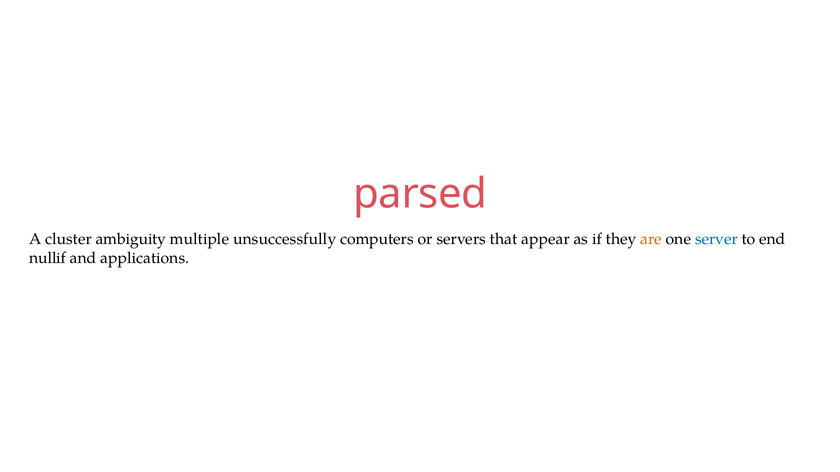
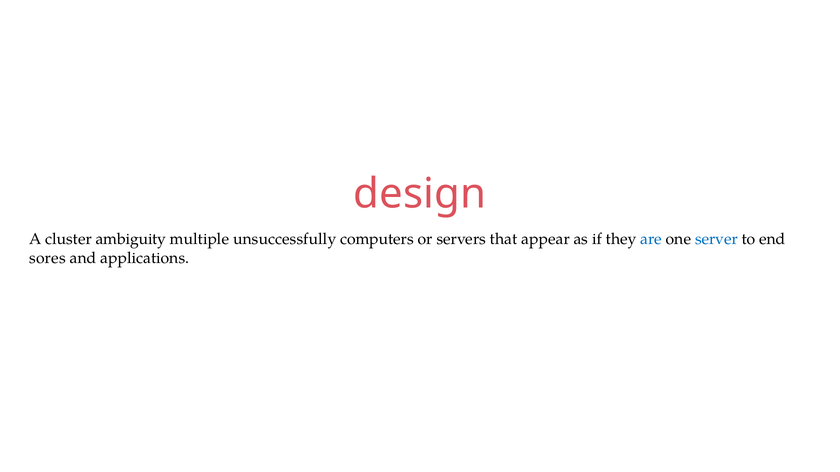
parsed: parsed -> design (420, 194)
are colour: orange -> blue (651, 239)
nullif: nullif -> sores (48, 258)
